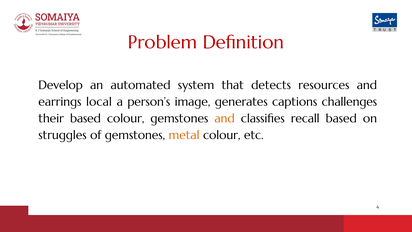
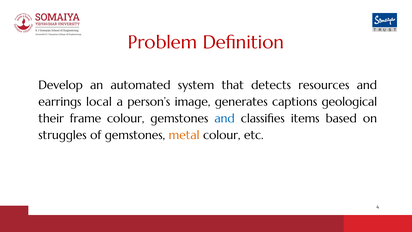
challenges: challenges -> geological (349, 102)
their based: based -> frame (85, 118)
and colour: orange -> blue (225, 118)
recall: recall -> items (305, 118)
